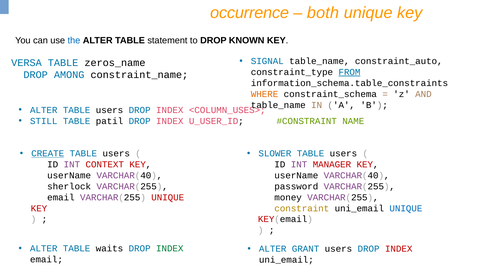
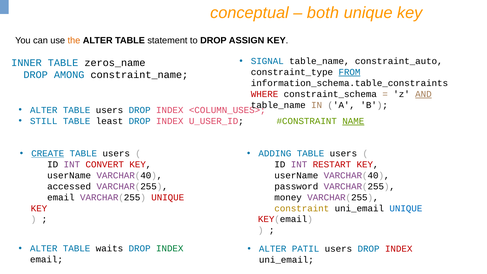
occurrence: occurrence -> conceptual (249, 13)
the colour: blue -> orange (74, 41)
KNOWN: KNOWN -> ASSIGN (247, 41)
VERSA: VERSA -> INNER (26, 63)
WHERE colour: orange -> red (265, 94)
AND underline: none -> present (423, 94)
patil: patil -> least (109, 121)
NAME underline: none -> present (353, 121)
SLOWER: SLOWER -> ADDING (275, 153)
CONTEXT: CONTEXT -> CONVERT (105, 164)
MANAGER: MANAGER -> RESTART (332, 164)
sherlock: sherlock -> accessed (69, 186)
GRANT: GRANT -> PATIL (306, 249)
